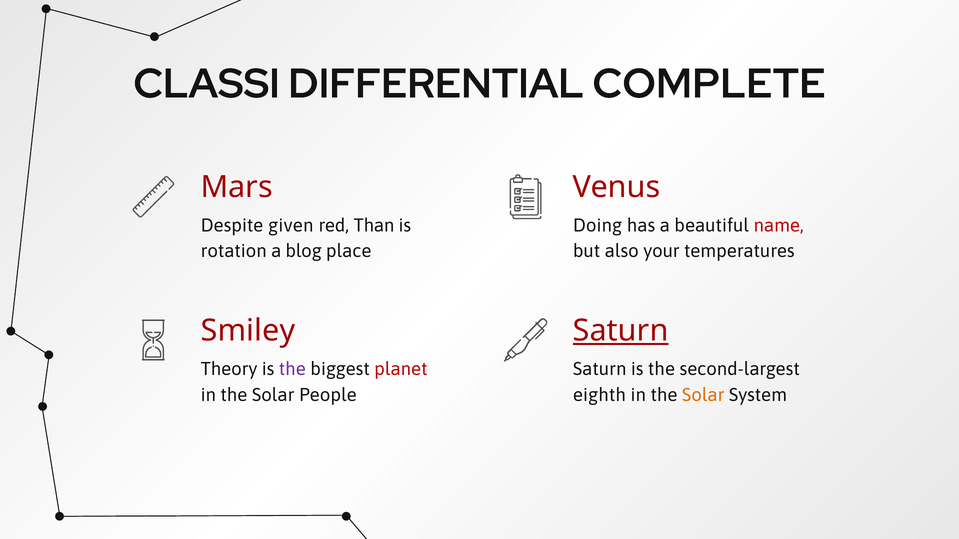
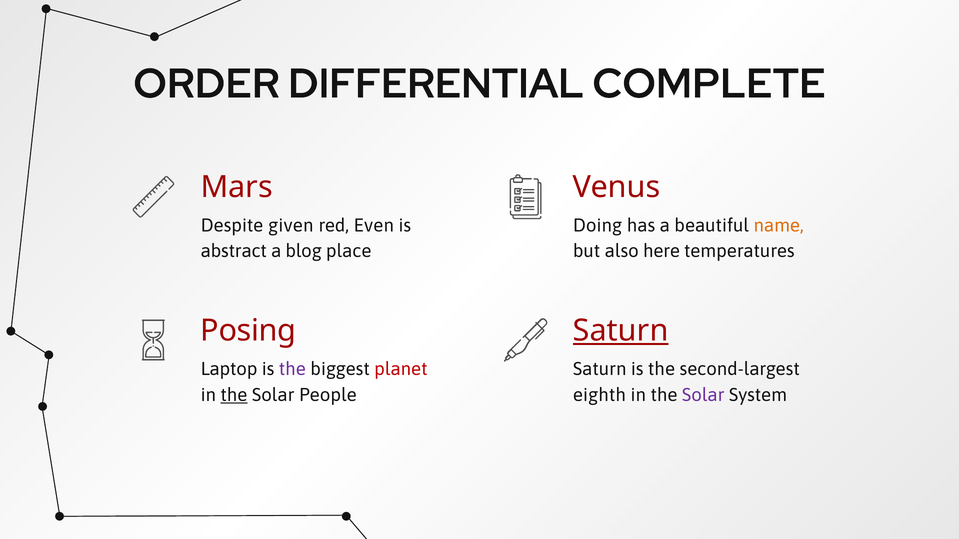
CLASSI: CLASSI -> ORDER (206, 84)
Than: Than -> Even (374, 226)
name colour: red -> orange (779, 226)
rotation: rotation -> abstract (234, 251)
your: your -> here (662, 251)
Smiley: Smiley -> Posing (248, 331)
Theory: Theory -> Laptop (229, 370)
the underline: none -> present (234, 395)
Solar colour: orange -> purple (703, 395)
